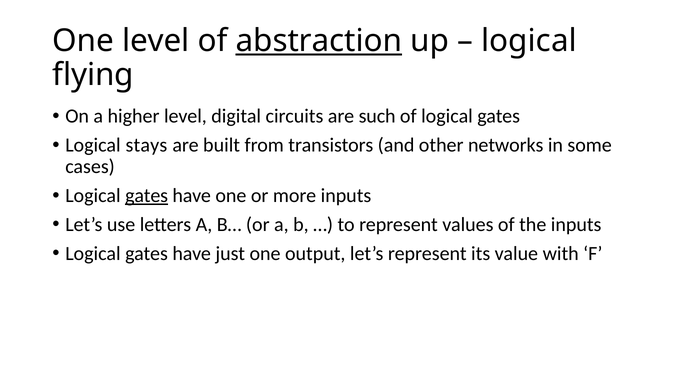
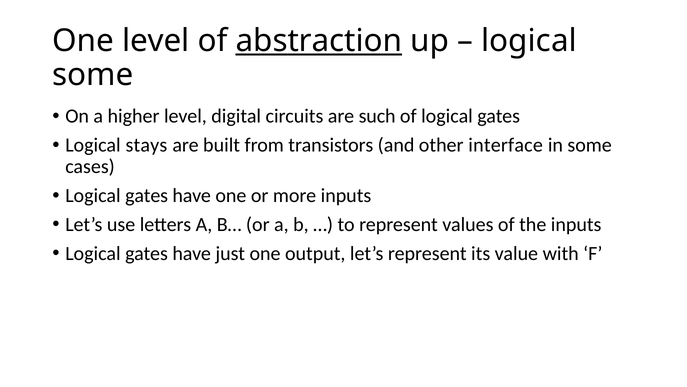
flying: flying -> some (93, 75)
networks: networks -> interface (506, 145)
gates underline: present -> none (147, 195)
